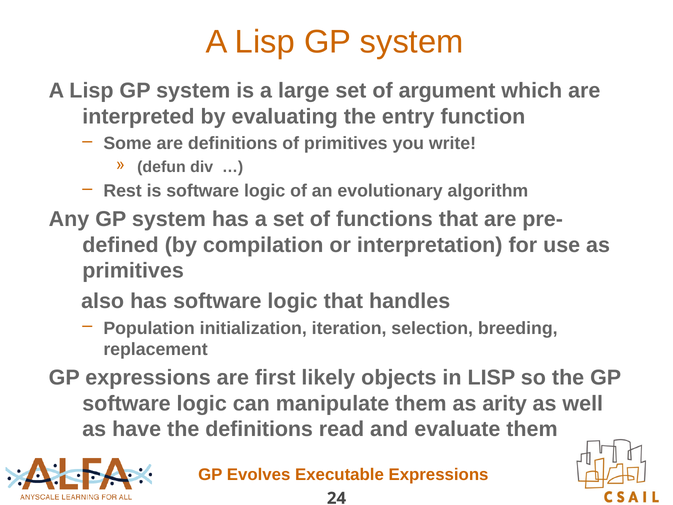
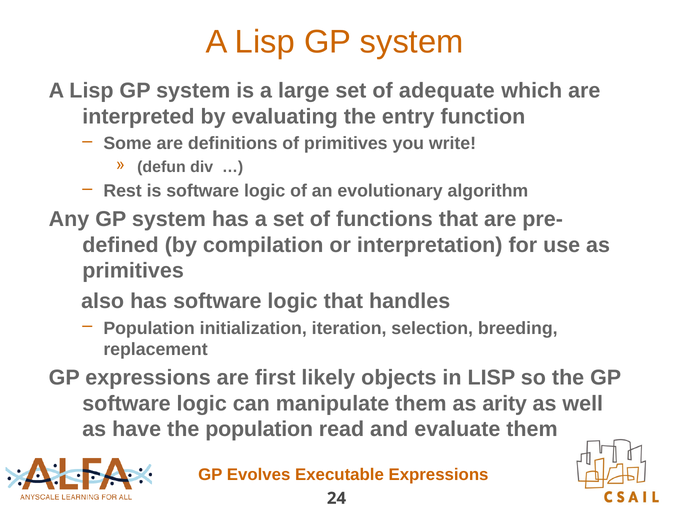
argument: argument -> adequate (447, 91)
the definitions: definitions -> population (259, 429)
